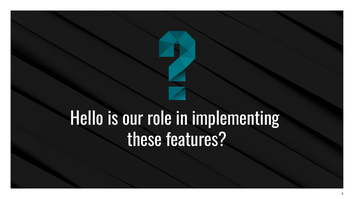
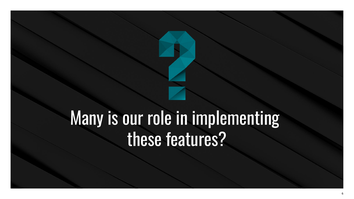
Hello: Hello -> Many (87, 119)
